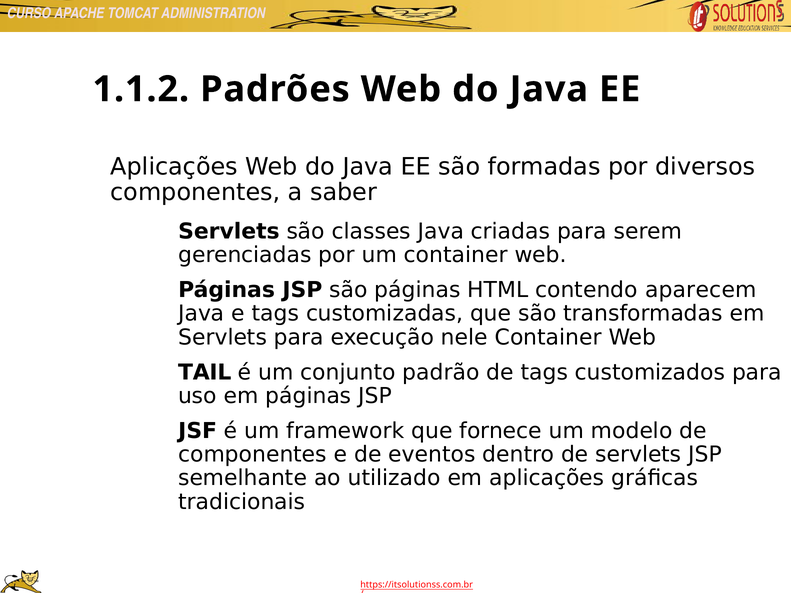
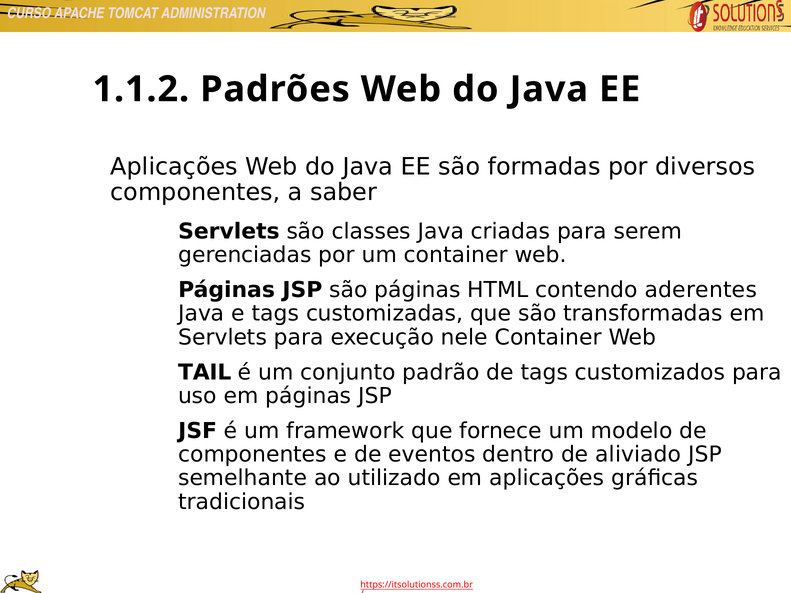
aparecem: aparecem -> aderentes (701, 290)
de servlets: servlets -> aliviado (638, 455)
